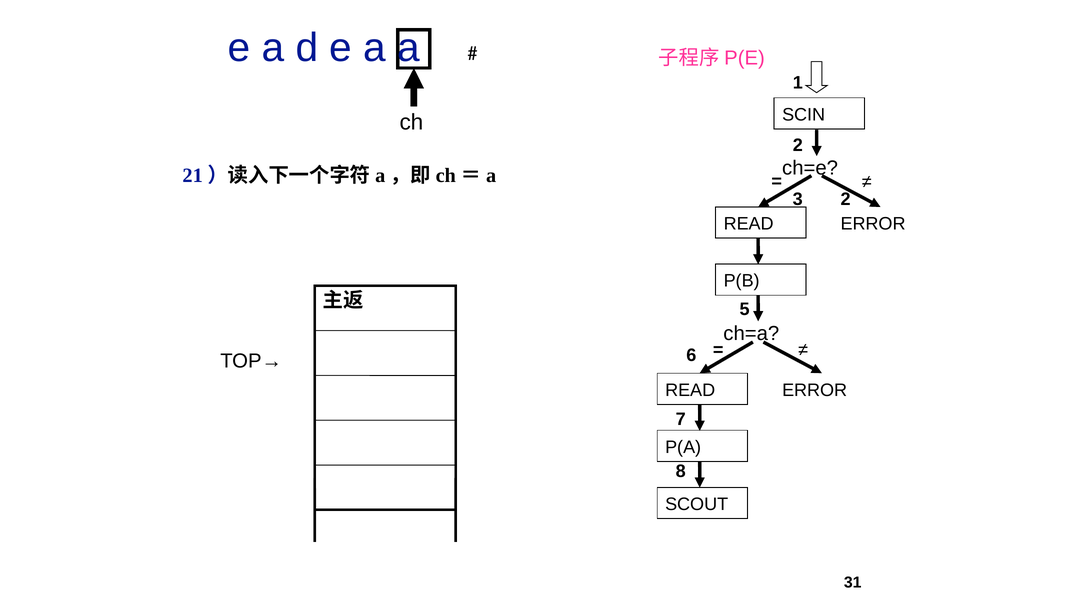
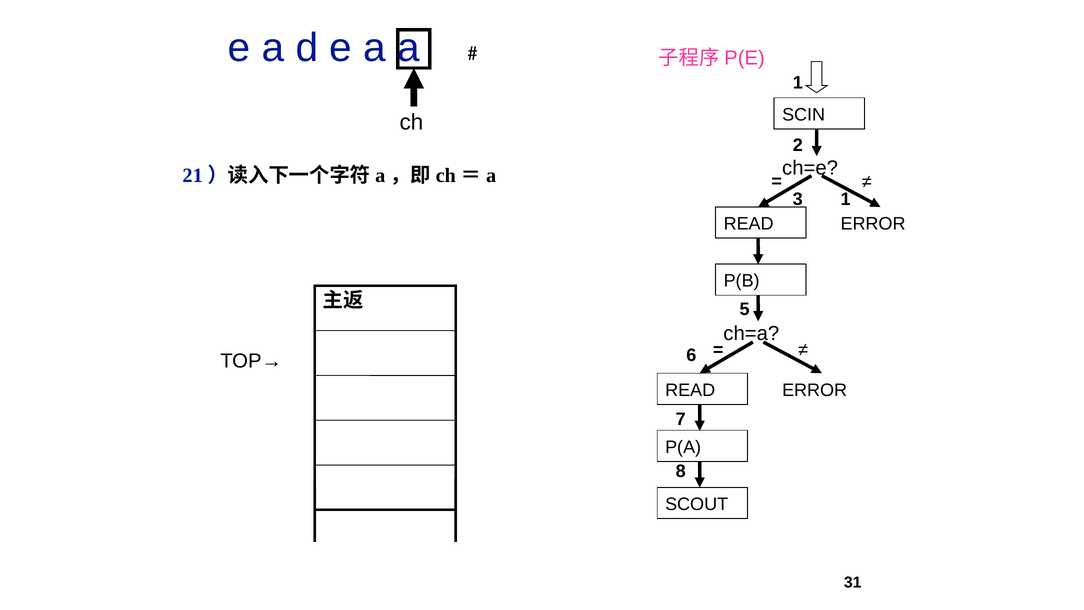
3 2: 2 -> 1 (846, 199)
